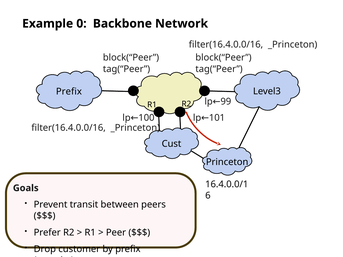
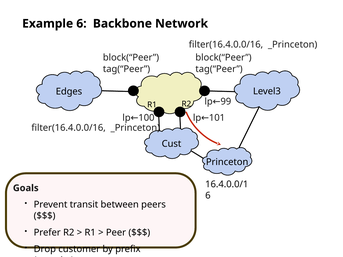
Example 0: 0 -> 6 (81, 24)
Prefix: Prefix -> Edges (69, 92)
